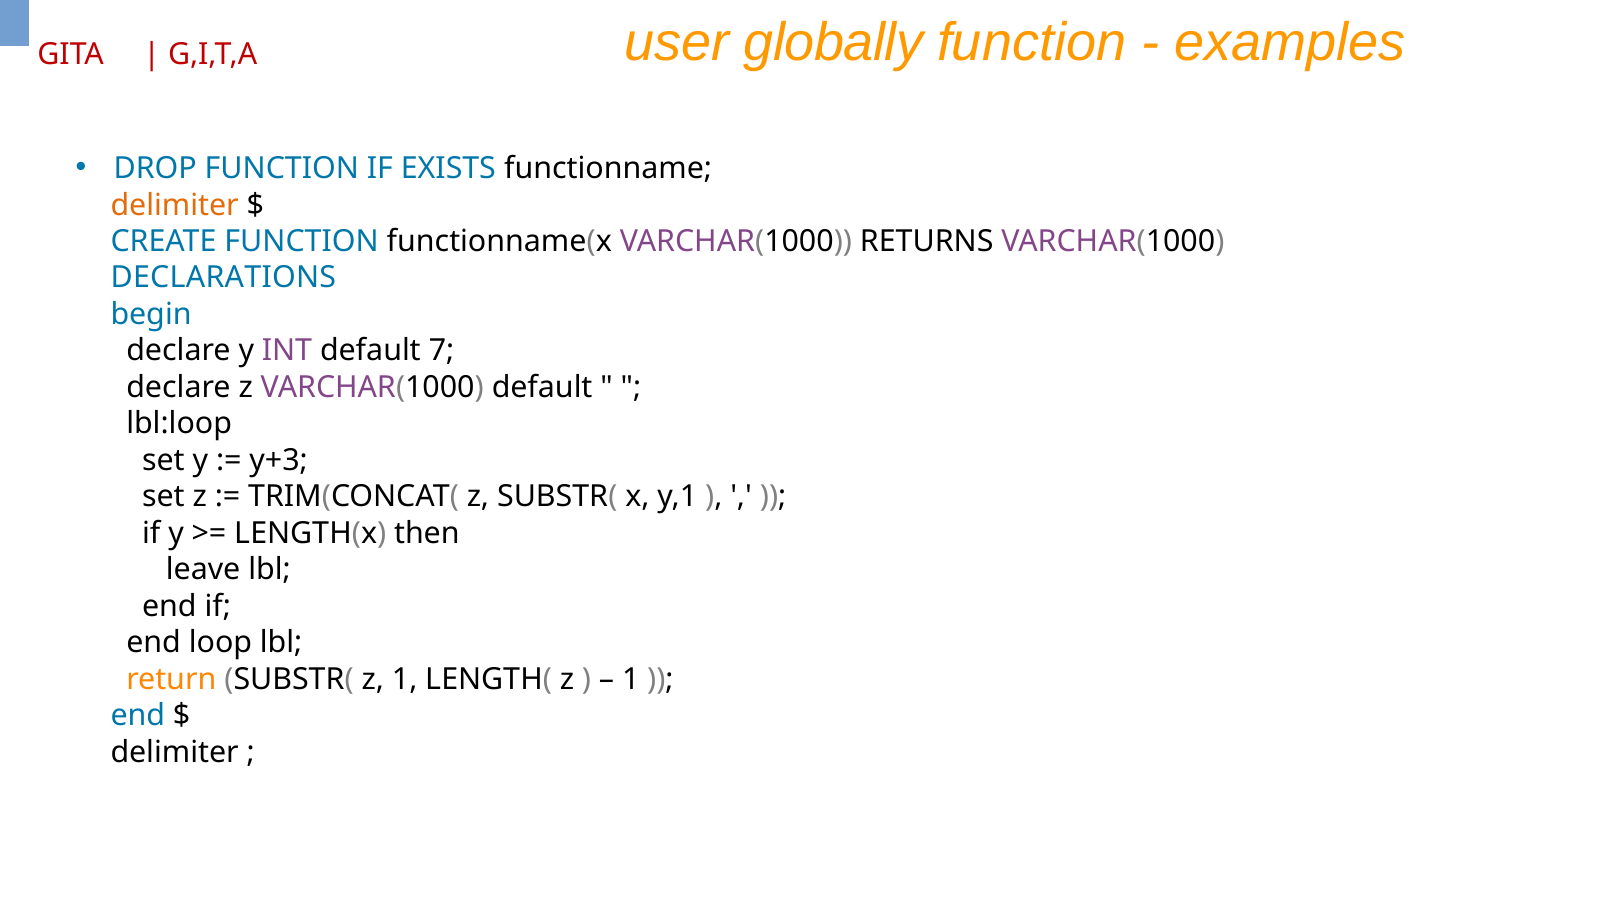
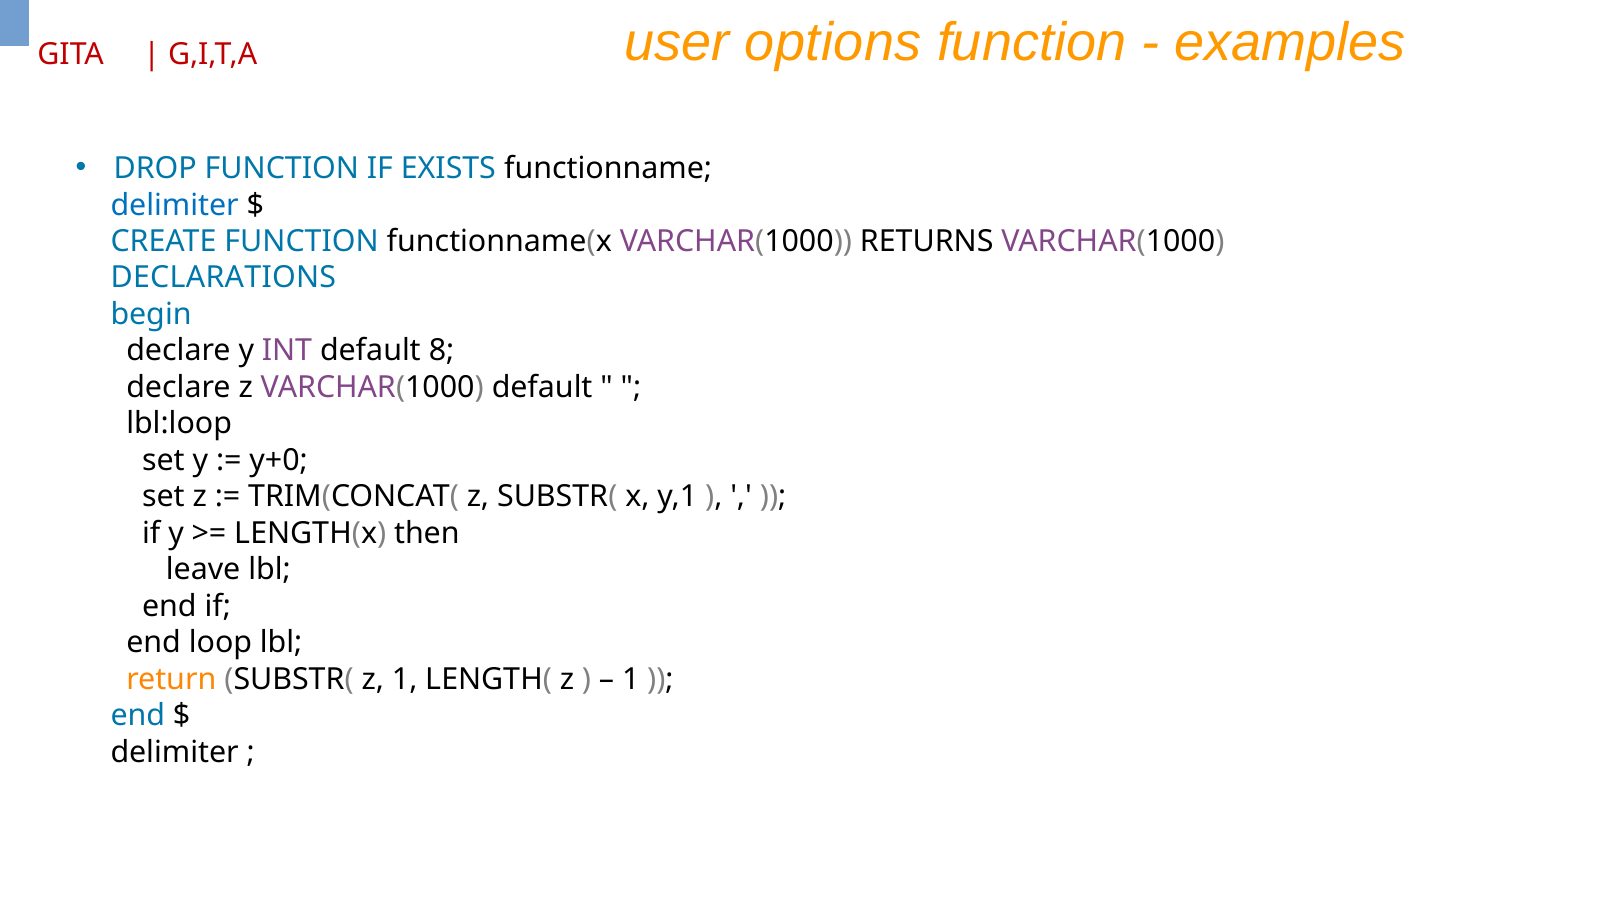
globally: globally -> options (833, 42)
delimiter colour: orange -> blue (175, 205)
7: 7 -> 8 (441, 351)
y+3: y+3 -> y+0 (279, 460)
